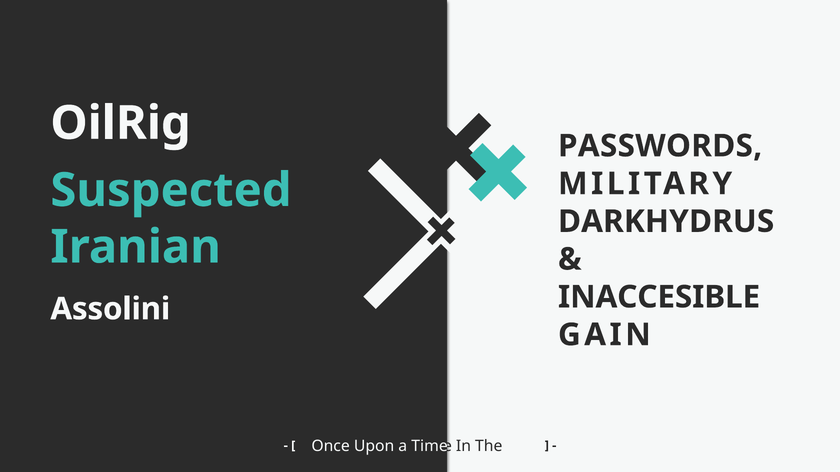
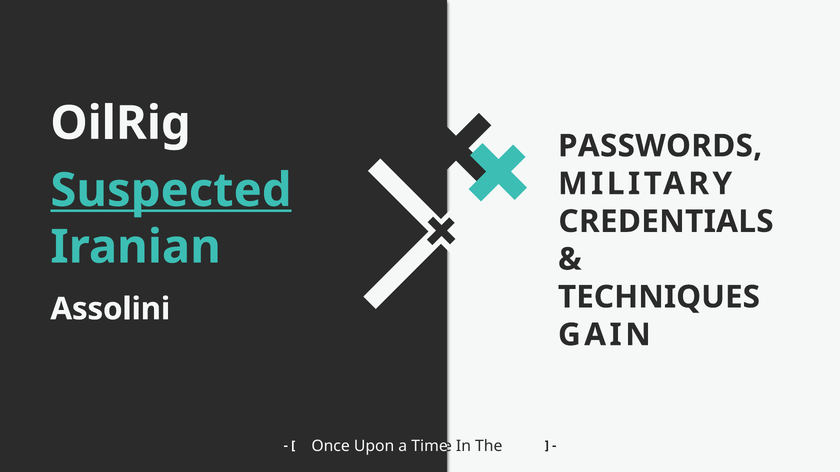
Suspected underline: none -> present (171, 191)
DARKHYDRUS: DARKHYDRUS -> CREDENTIALS (666, 222)
INACCESIBLE: INACCESIBLE -> TECHNIQUES (659, 297)
